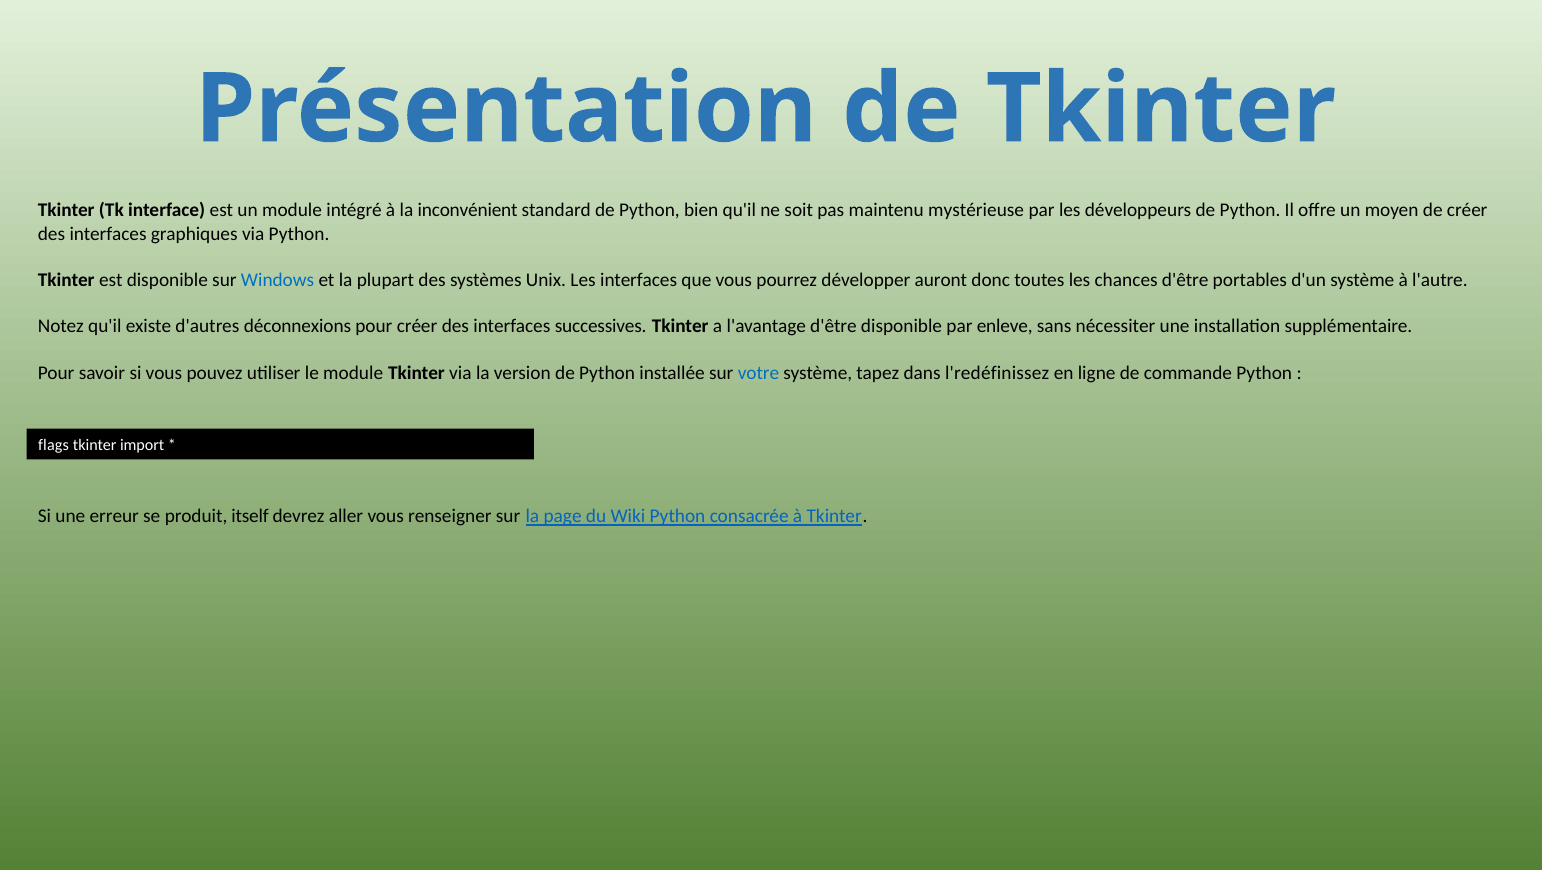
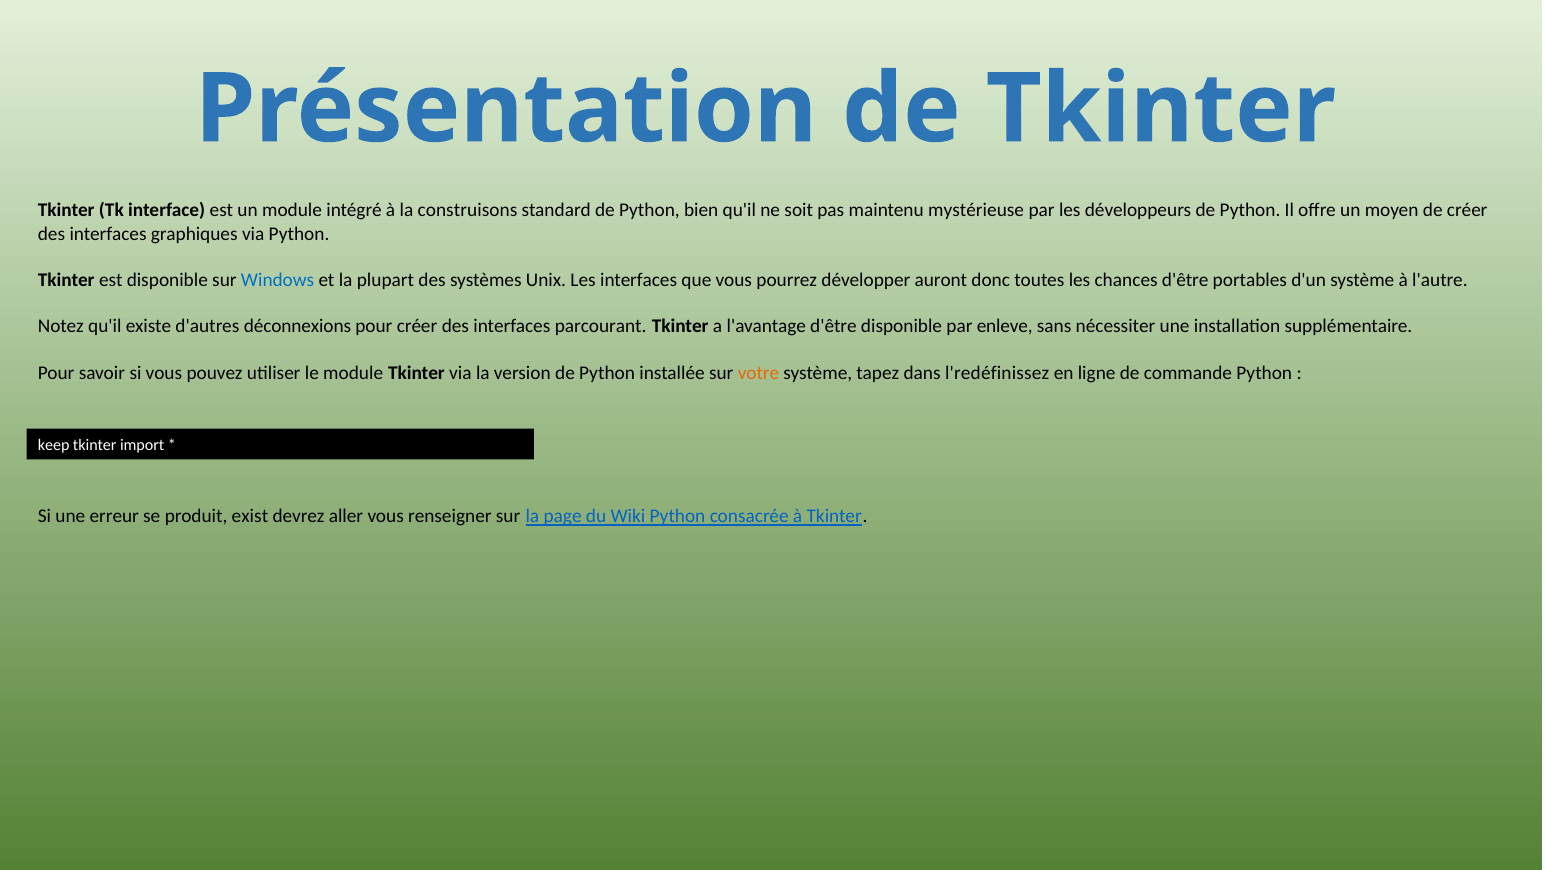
inconvénient: inconvénient -> construisons (467, 210)
successives: successives -> parcourant (601, 326)
votre colour: blue -> orange (758, 373)
flags: flags -> keep (54, 445)
itself: itself -> exist (250, 516)
